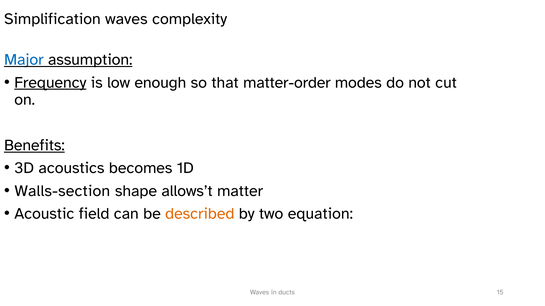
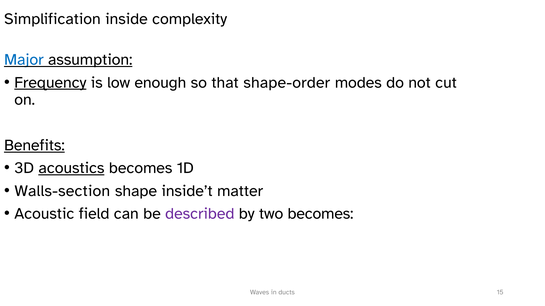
Simplification waves: waves -> inside (126, 19)
matter-order: matter-order -> shape-order (287, 83)
acoustics underline: none -> present (71, 168)
allows’t: allows’t -> inside’t (187, 191)
described colour: orange -> purple (200, 214)
two equation: equation -> becomes (320, 214)
